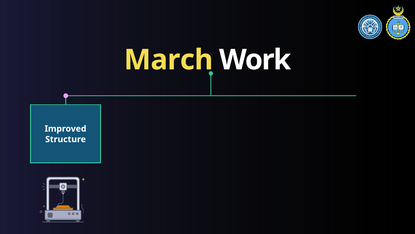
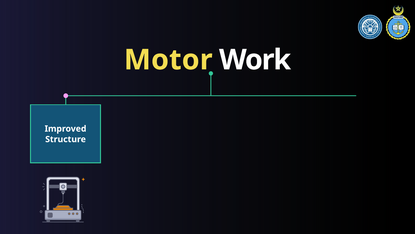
March: March -> Motor (168, 60)
